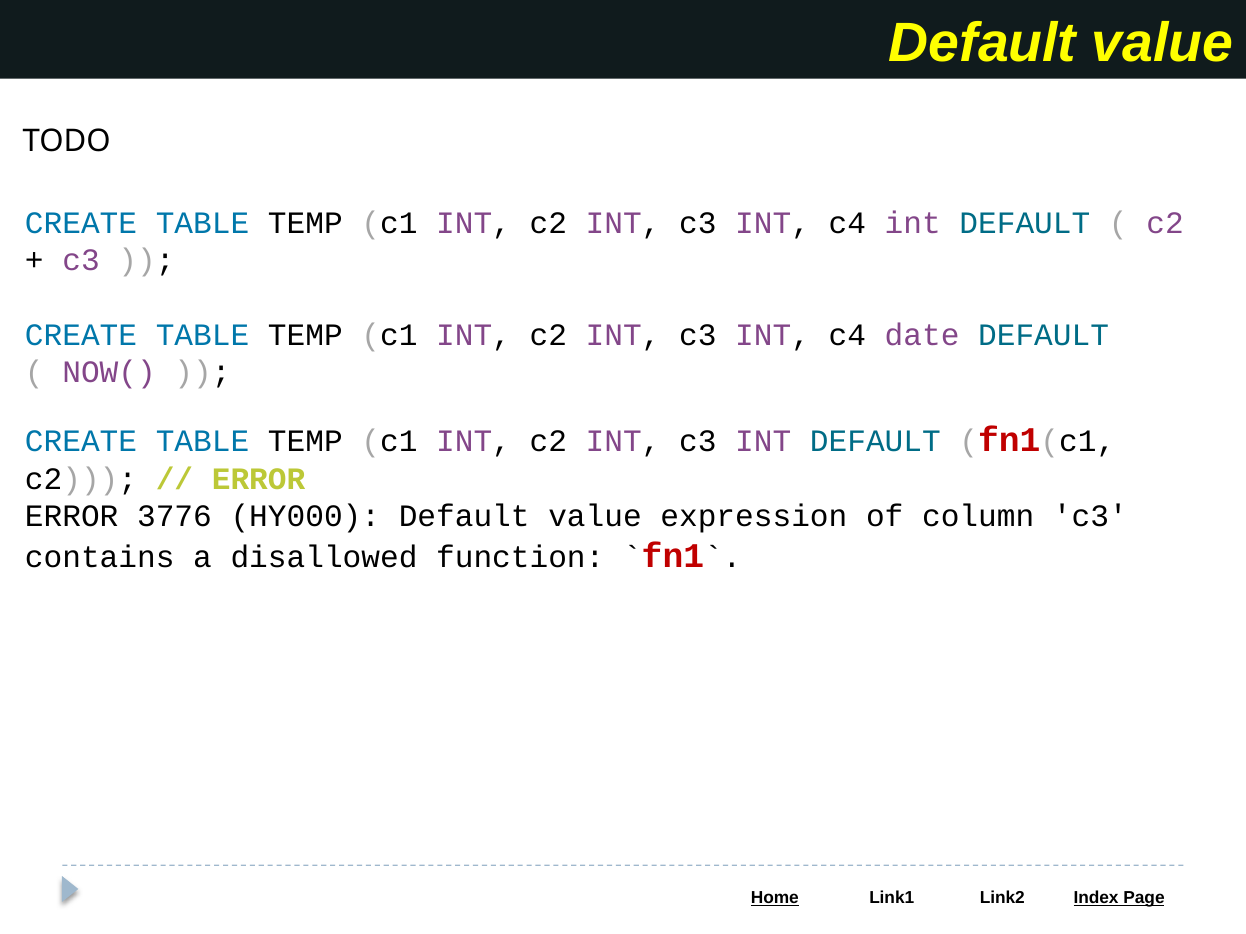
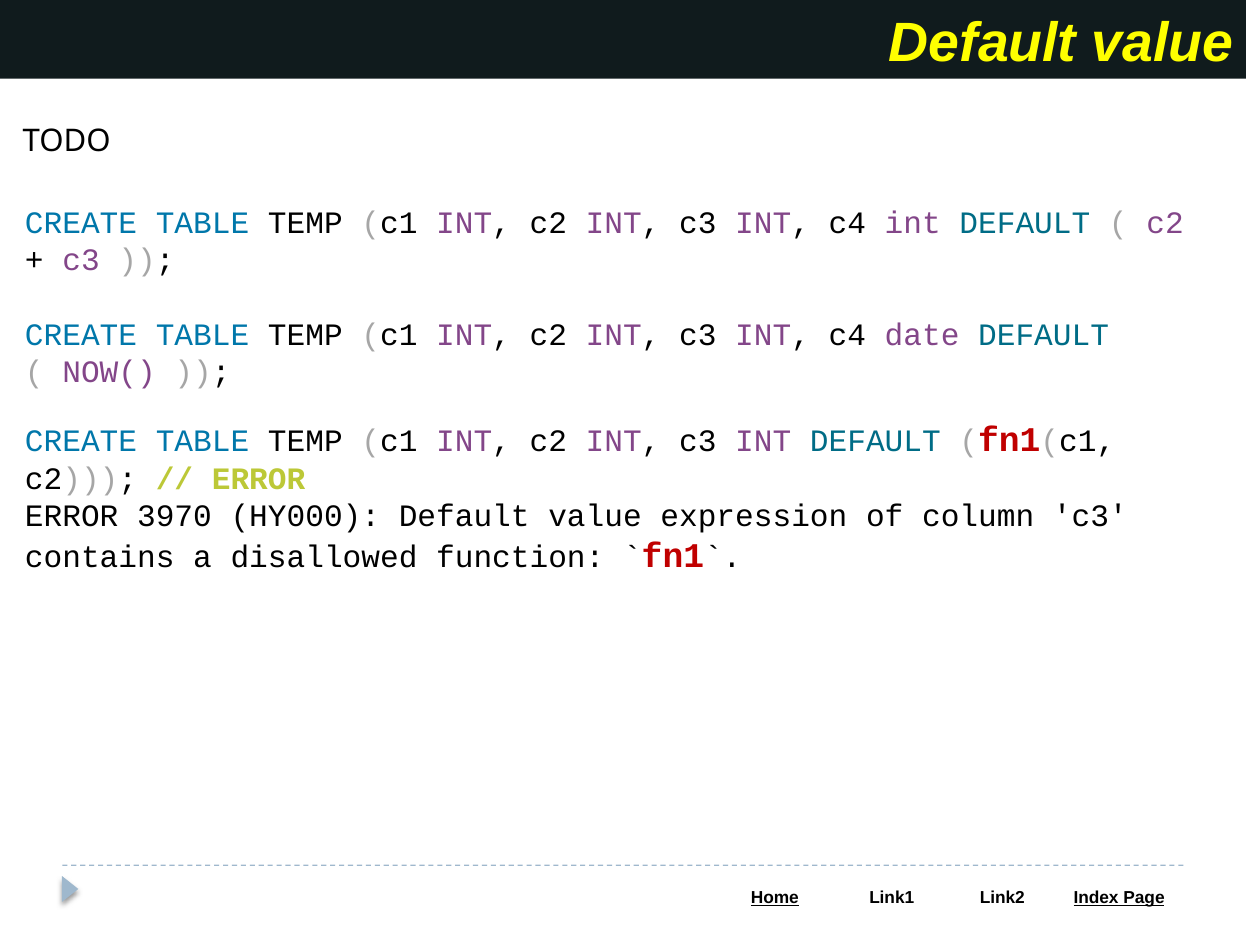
3776: 3776 -> 3970 (174, 517)
